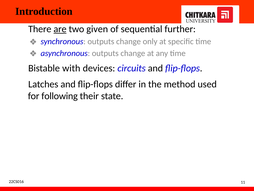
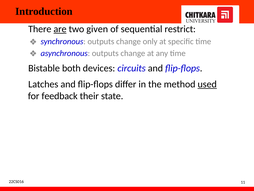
further: further -> restrict (180, 29)
with: with -> both (71, 68)
used underline: none -> present (207, 84)
following: following -> feedback (60, 96)
